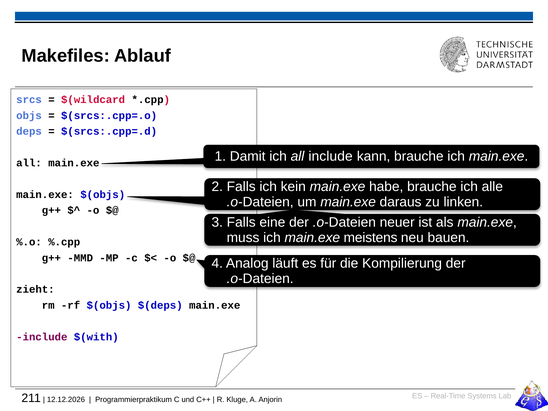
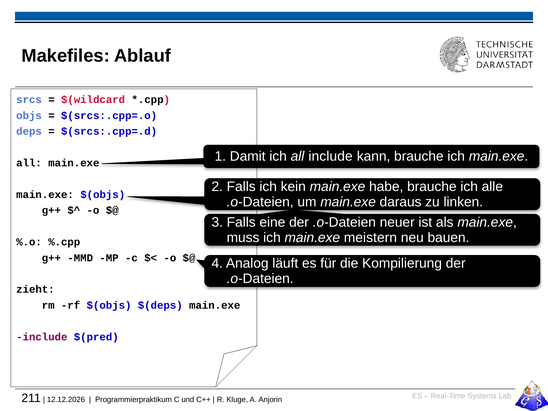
meistens: meistens -> meistern (370, 237)
$(with: $(with -> $(pred (96, 337)
